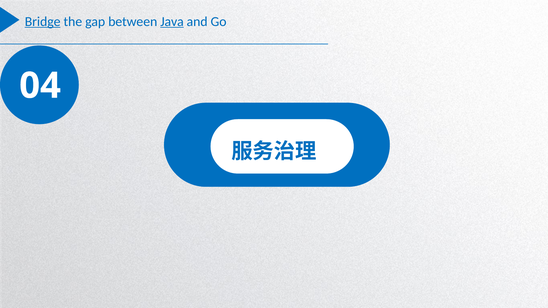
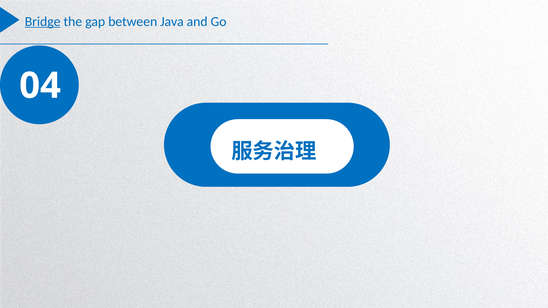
Java underline: present -> none (172, 22)
